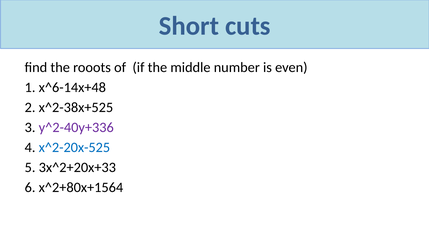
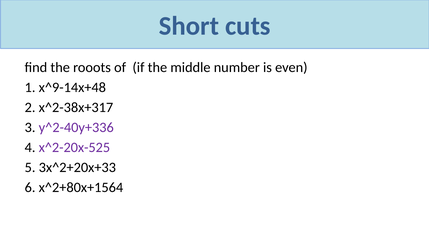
x^6-14x+48: x^6-14x+48 -> x^9-14x+48 (72, 88)
x^2-38x+525: x^2-38x+525 -> x^2-38x+317 (76, 108)
x^2-20x-525 colour: blue -> purple (74, 148)
